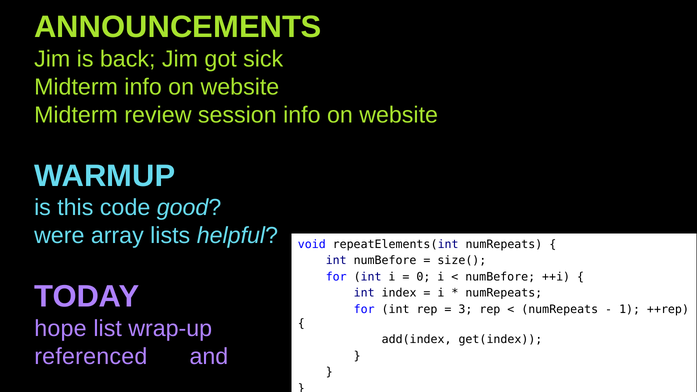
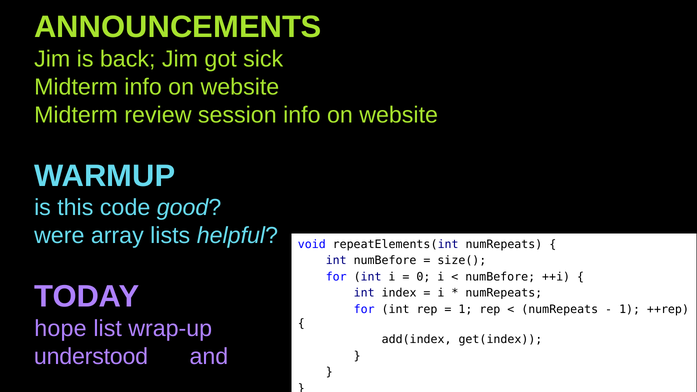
3: 3 -> 1 (465, 309)
referenced: referenced -> understood (91, 357)
